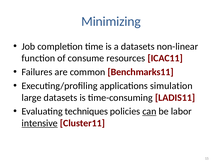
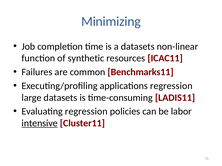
consume: consume -> synthetic (86, 58)
applications simulation: simulation -> regression (171, 86)
Evaluating techniques: techniques -> regression (86, 112)
can underline: present -> none (149, 112)
